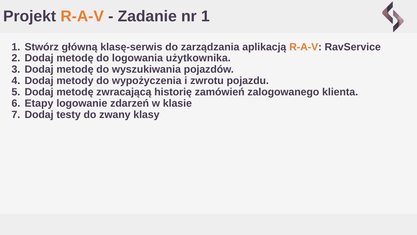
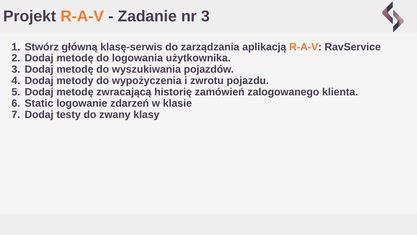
nr 1: 1 -> 3 (205, 16)
Etapy: Etapy -> Static (39, 103)
